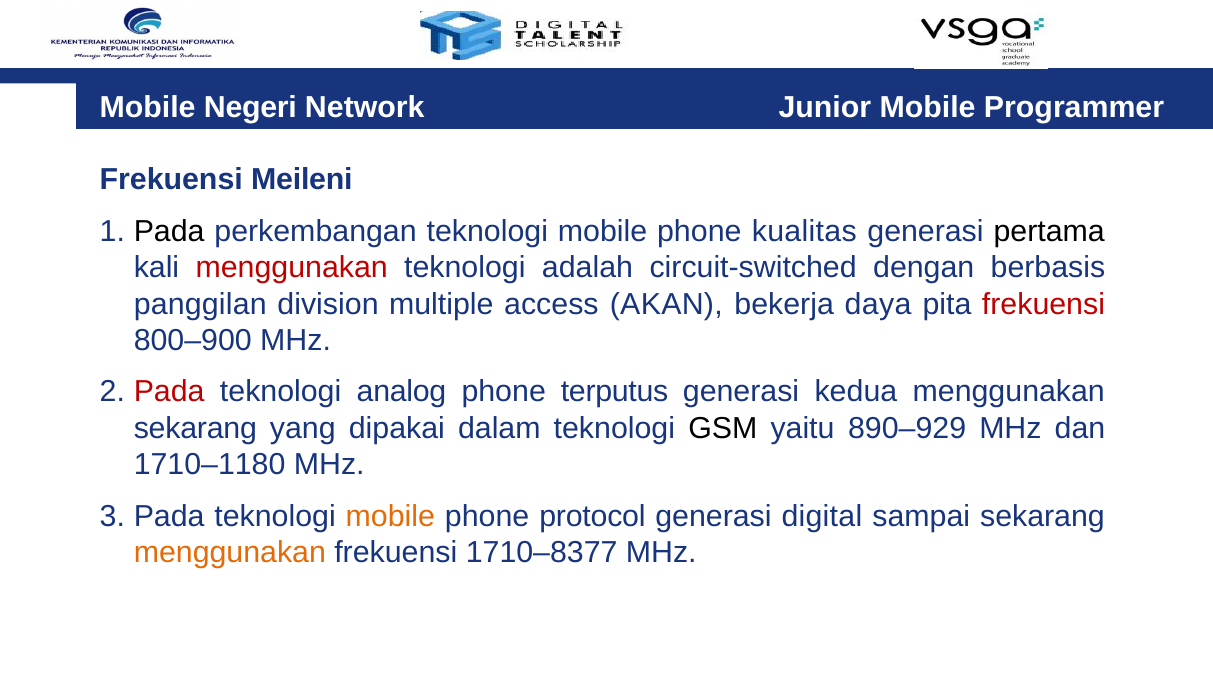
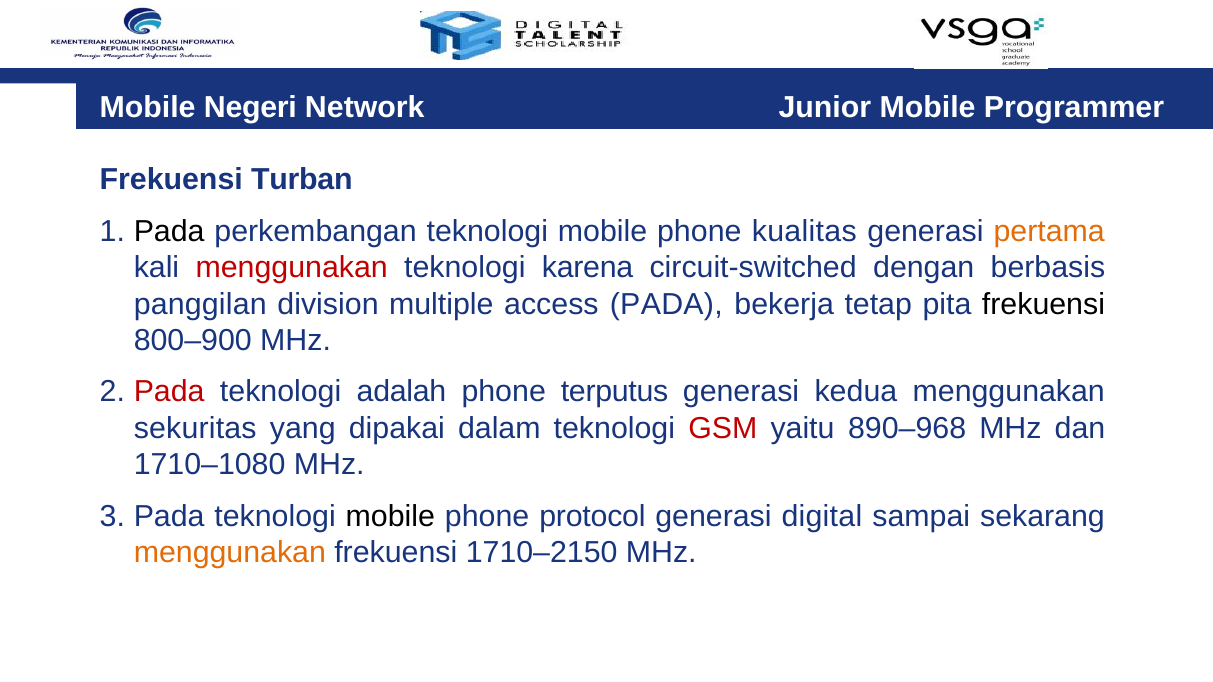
Meileni: Meileni -> Turban (302, 180)
pertama colour: black -> orange (1049, 231)
adalah: adalah -> karena (588, 268)
access AKAN: AKAN -> PADA (666, 304)
daya: daya -> tetap (878, 304)
frekuensi colour: red -> black (1043, 304)
analog: analog -> adalah (402, 392)
sekarang: sekarang -> sekuritas (195, 428)
GSM colour: black -> red (723, 428)
890–929: 890–929 -> 890–968 (907, 428)
1710–1180: 1710–1180 -> 1710–1080 (210, 465)
mobile colour: orange -> black (390, 516)
1710–8377: 1710–8377 -> 1710–2150 (542, 553)
